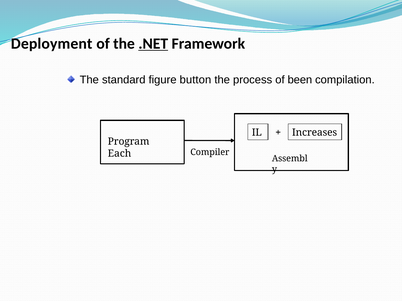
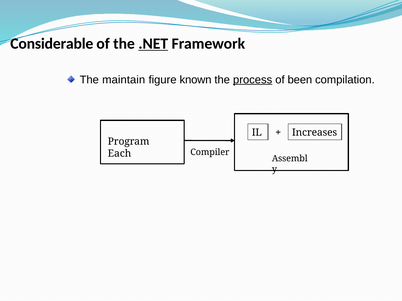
Deployment: Deployment -> Considerable (52, 44)
standard: standard -> maintain (124, 80)
button: button -> known (196, 80)
process underline: none -> present (253, 80)
